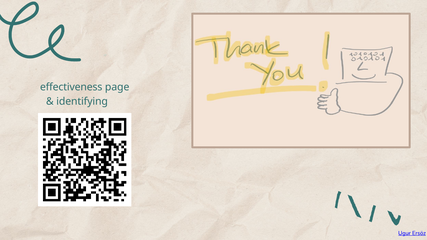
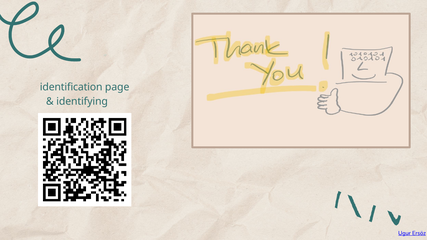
effectiveness: effectiveness -> identification (71, 87)
